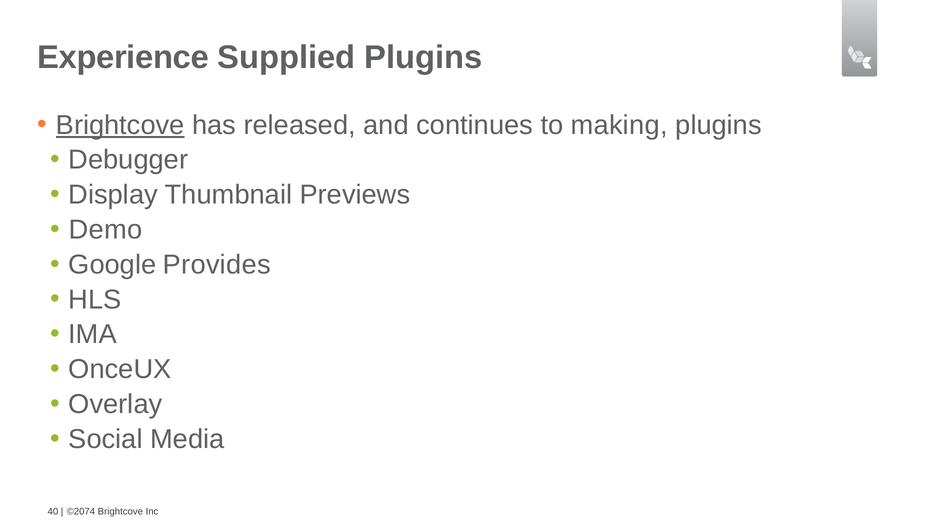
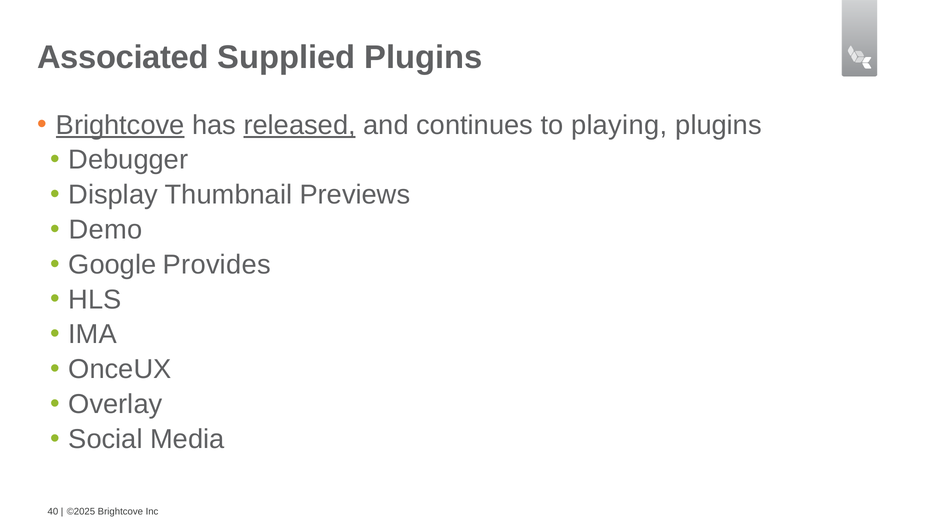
Experience: Experience -> Associated (123, 57)
released underline: none -> present (300, 125)
making: making -> playing (619, 125)
©2074: ©2074 -> ©2025 (81, 511)
